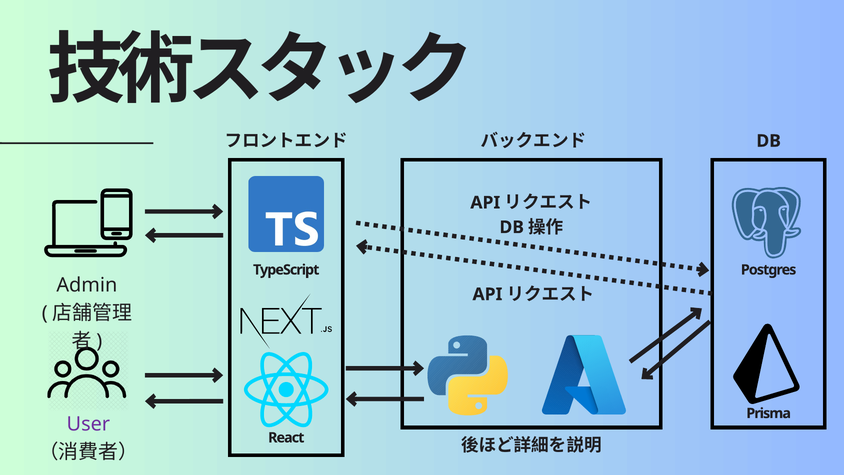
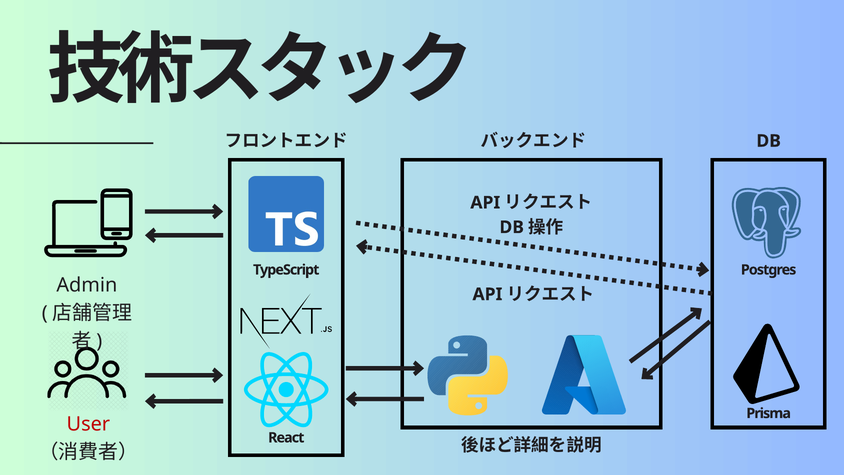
User colour: purple -> red (88, 424)
